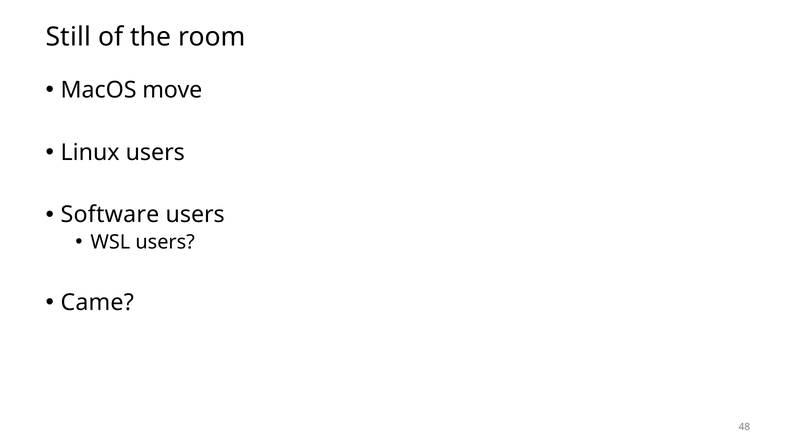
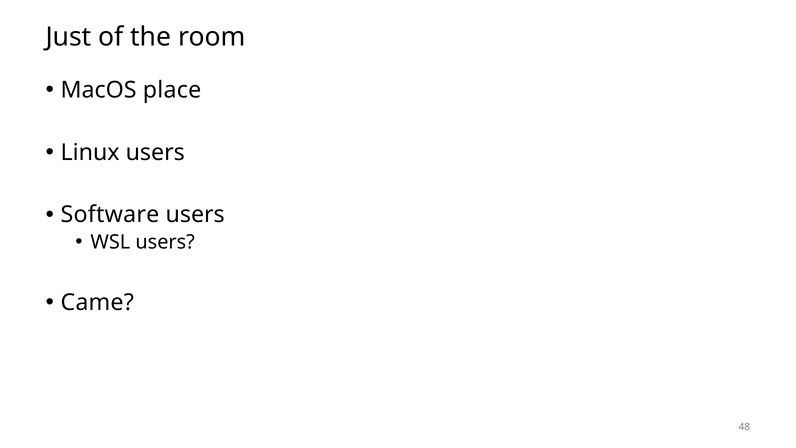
Still: Still -> Just (69, 37)
move: move -> place (172, 90)
